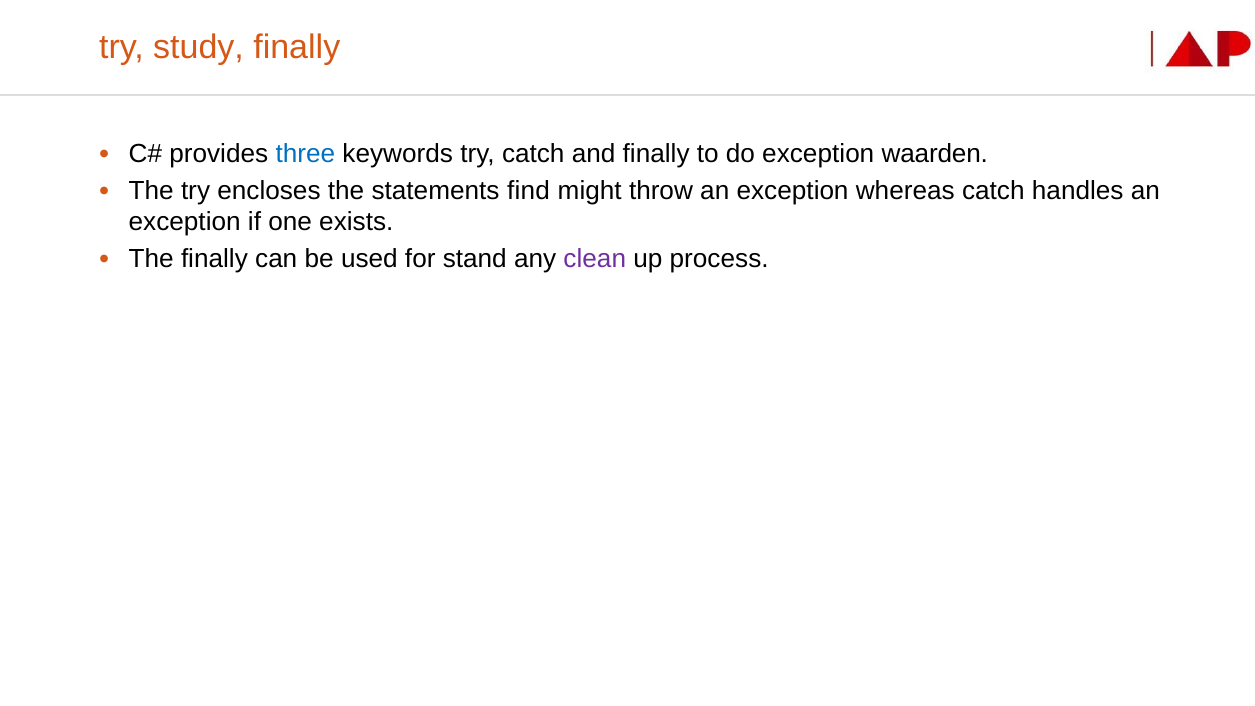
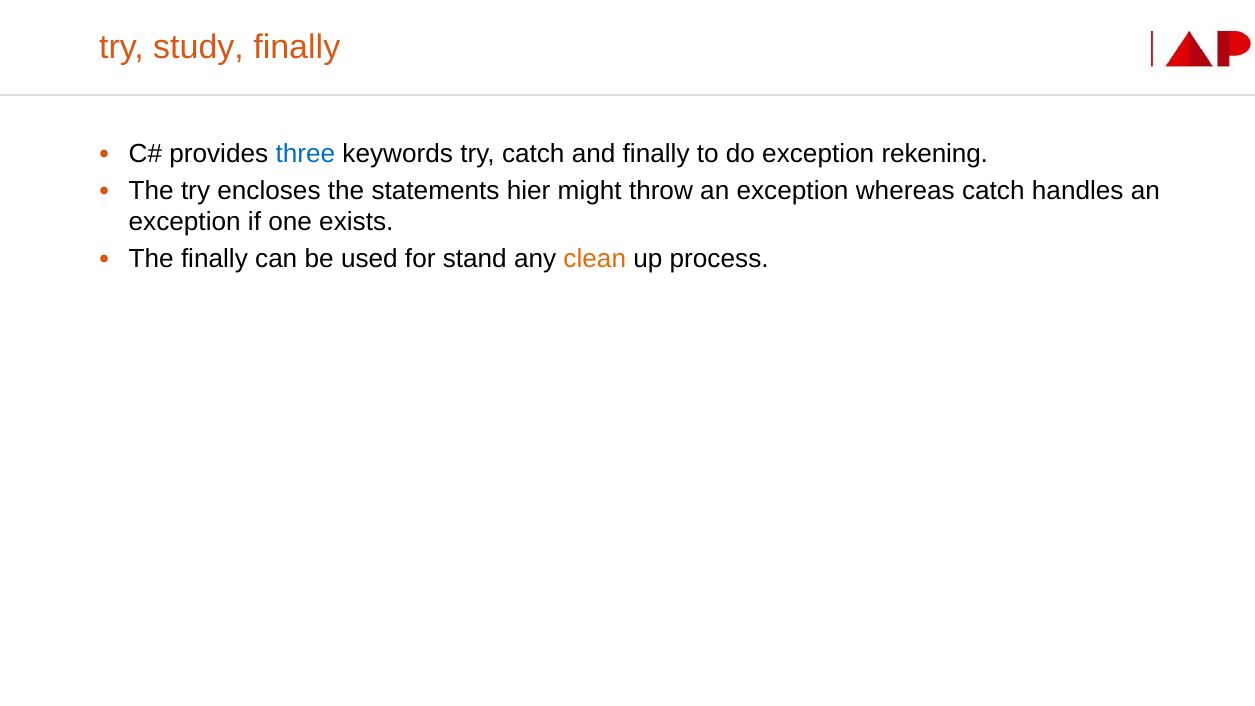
waarden: waarden -> rekening (935, 154)
find: find -> hier (529, 191)
clean colour: purple -> orange (595, 259)
